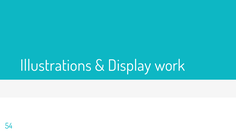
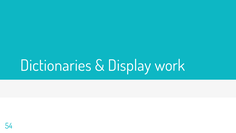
Illustrations: Illustrations -> Dictionaries (56, 65)
